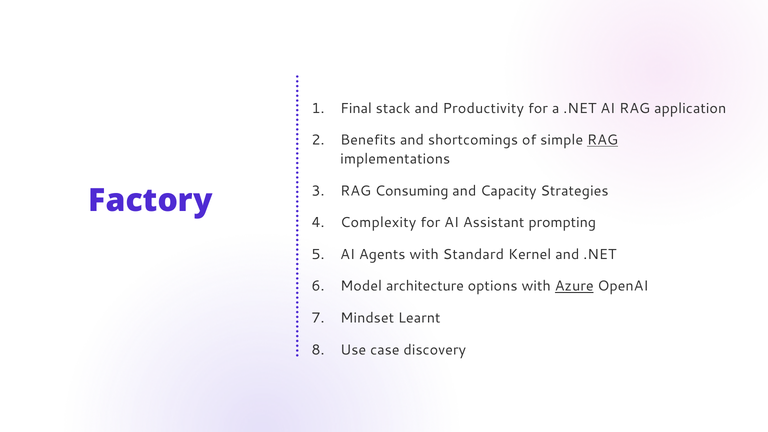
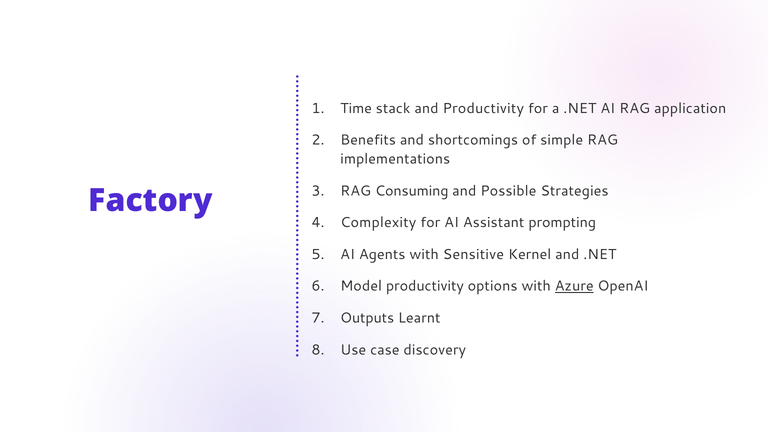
Final: Final -> Time (356, 108)
RAG underline: present -> none (603, 140)
Capacity: Capacity -> Possible (508, 191)
Standard: Standard -> Sensitive (473, 254)
Model architecture: architecture -> productivity (425, 286)
Mindset: Mindset -> Outputs (367, 318)
